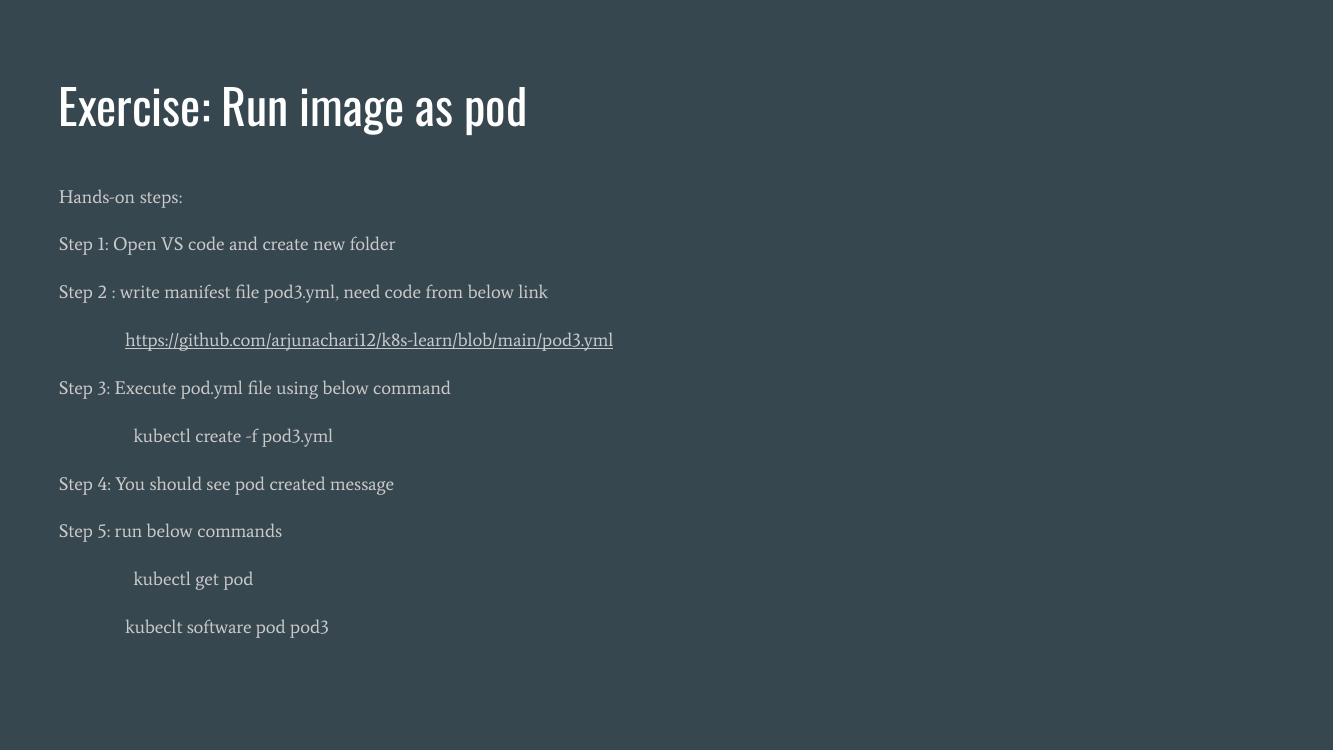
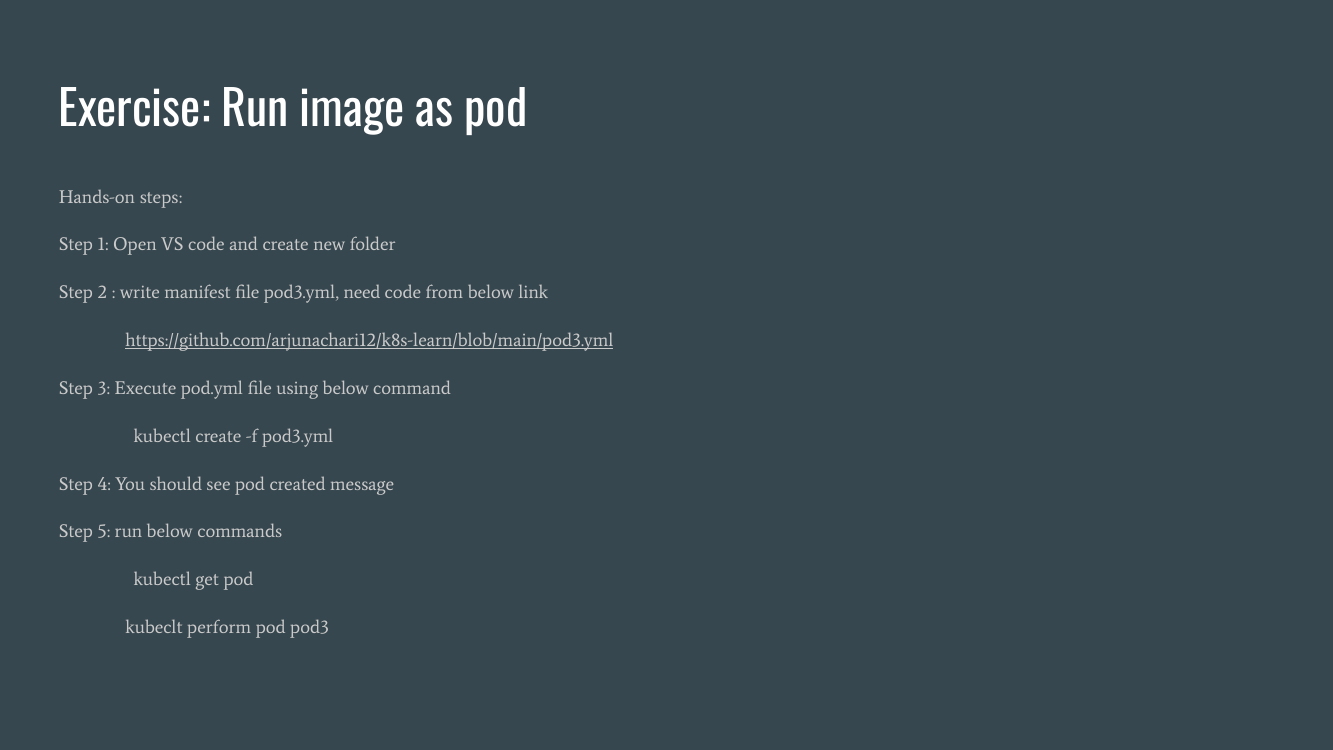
software: software -> perform (219, 627)
